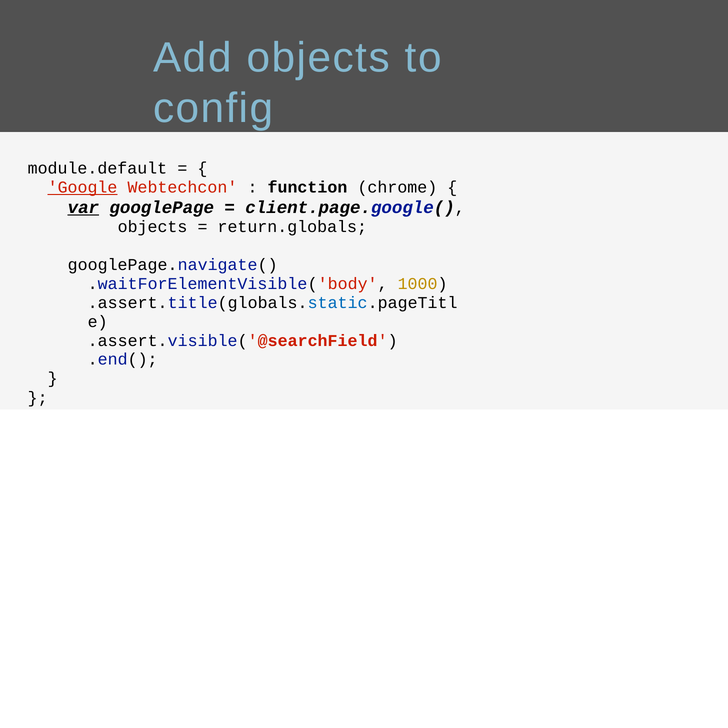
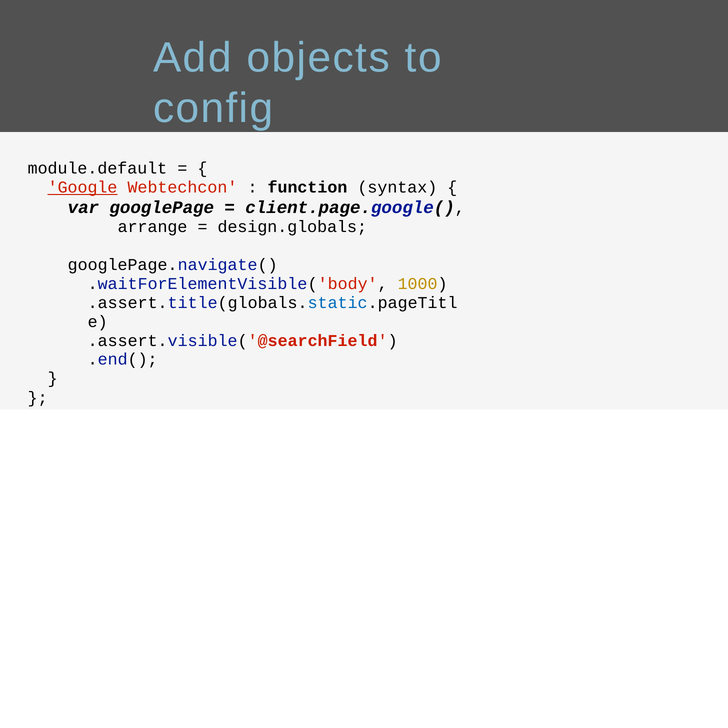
chrome: chrome -> syntax (397, 187)
var underline: present -> none (83, 208)
objects: objects -> arrange (153, 227)
return.globals: return.globals -> design.globals (292, 227)
